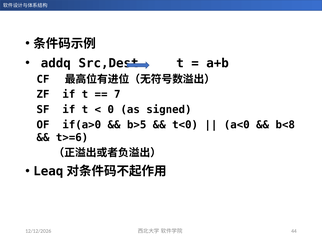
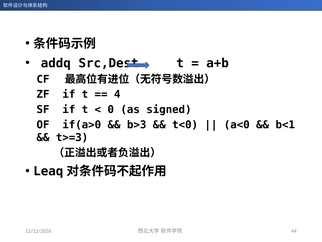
7: 7 -> 4 (117, 94)
b>5: b>5 -> b>3 (137, 124)
b<8: b<8 -> b<1 (285, 124)
t>=6: t>=6 -> t>=3 (72, 137)
